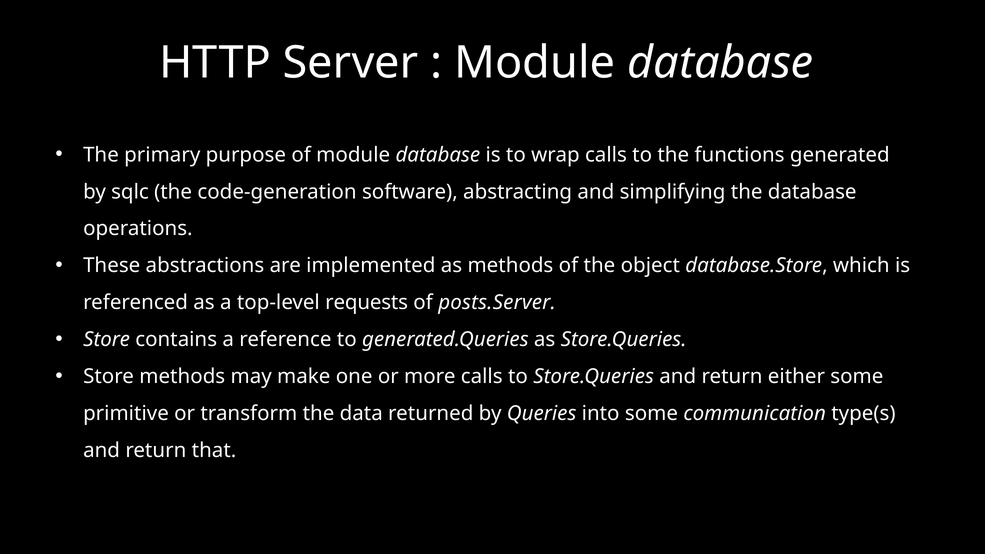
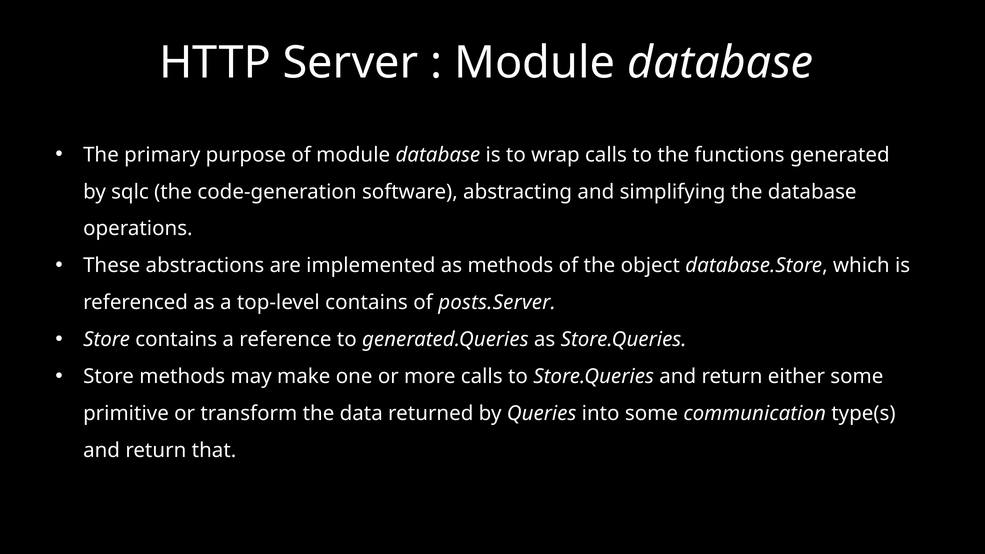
top-level requests: requests -> contains (366, 303)
